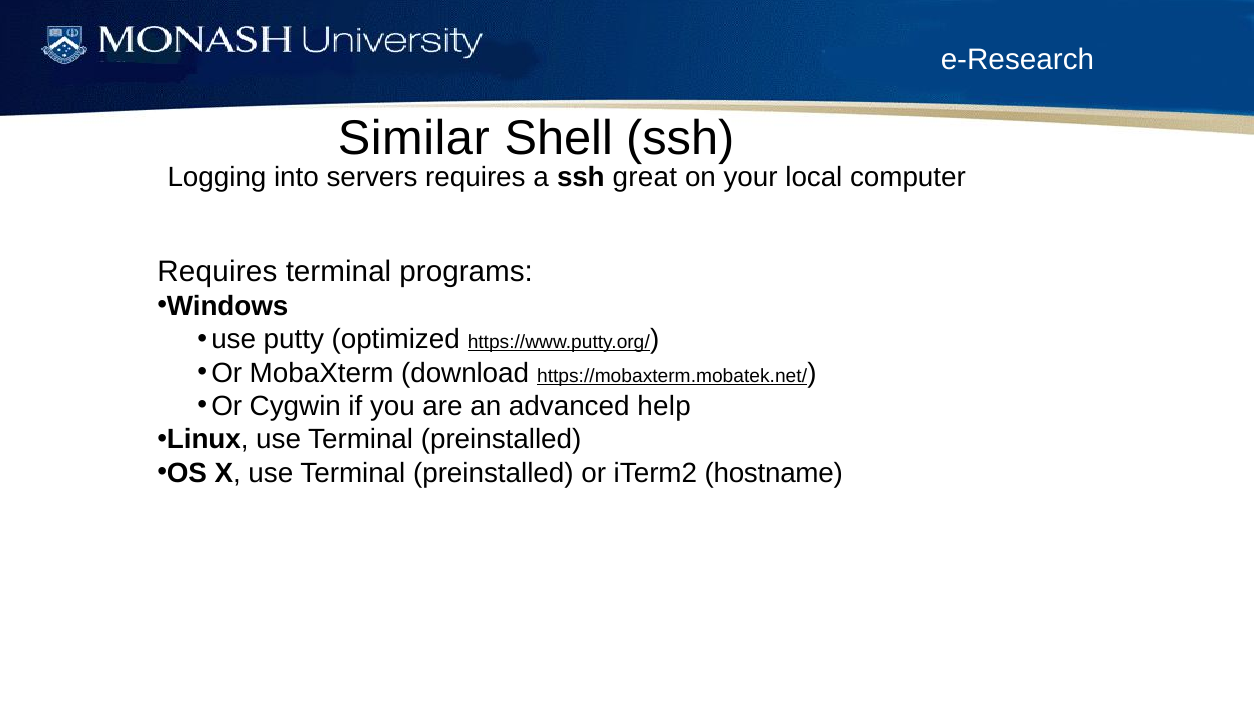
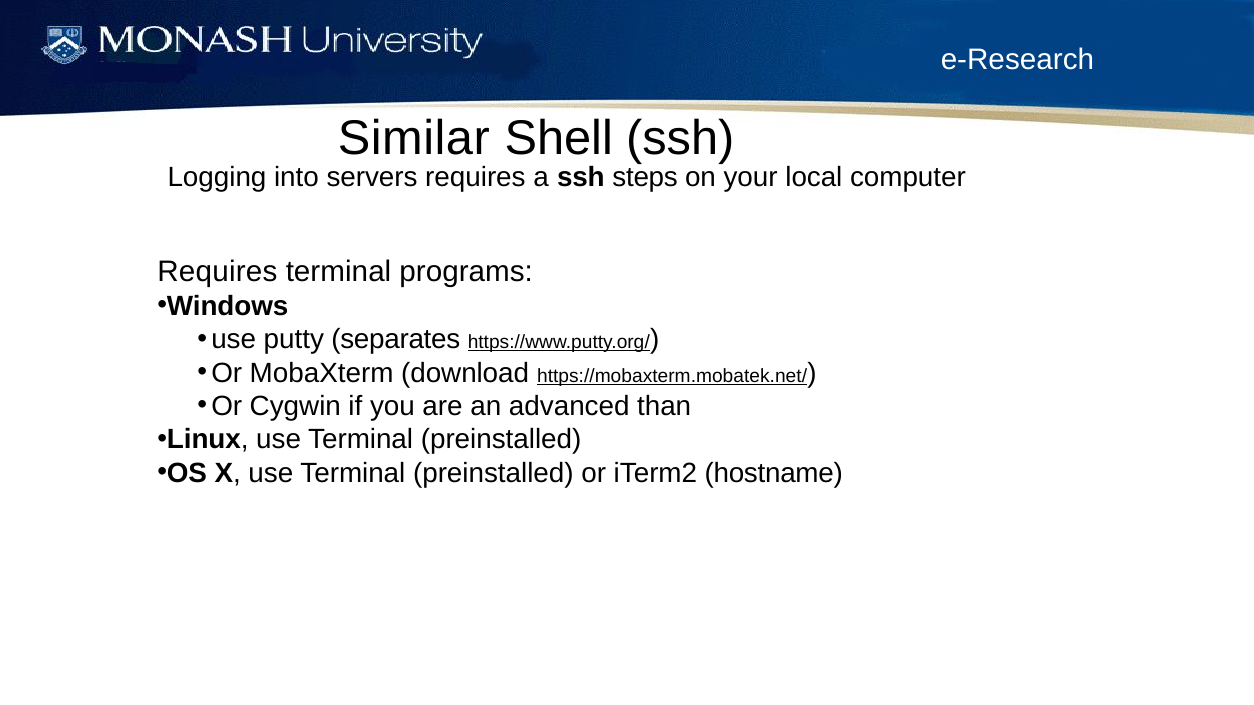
great: great -> steps (645, 177)
optimized: optimized -> separates (396, 340)
help: help -> than (664, 407)
